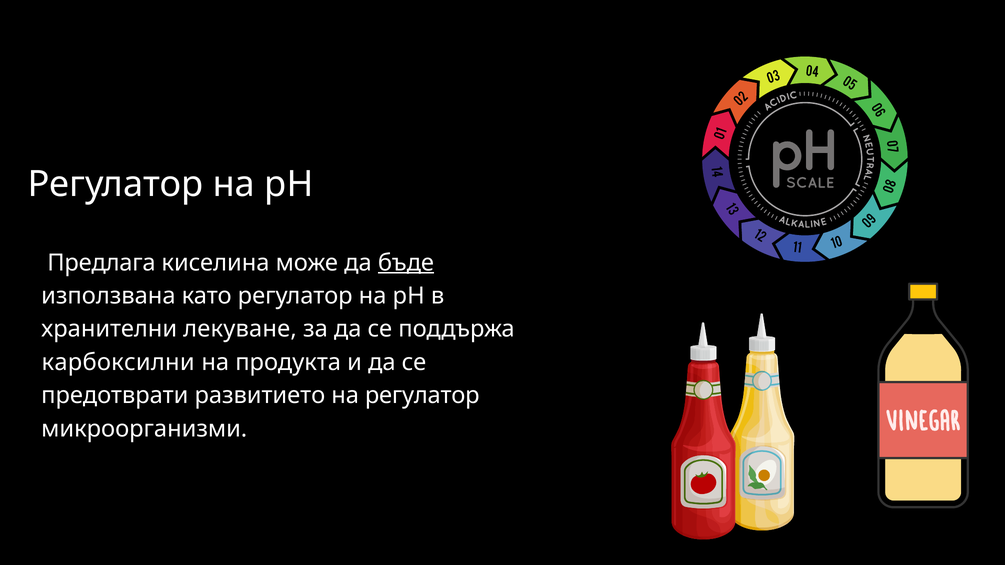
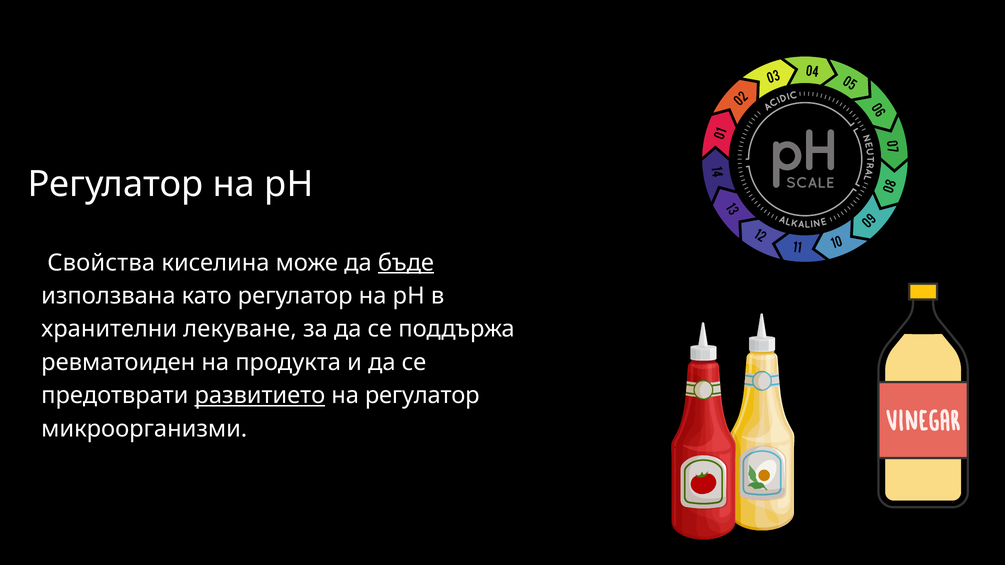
Предлага: Предлага -> Свойства (101, 263)
карбоксилни: карбоксилни -> ревматоиден (118, 362)
развитието underline: none -> present (260, 396)
